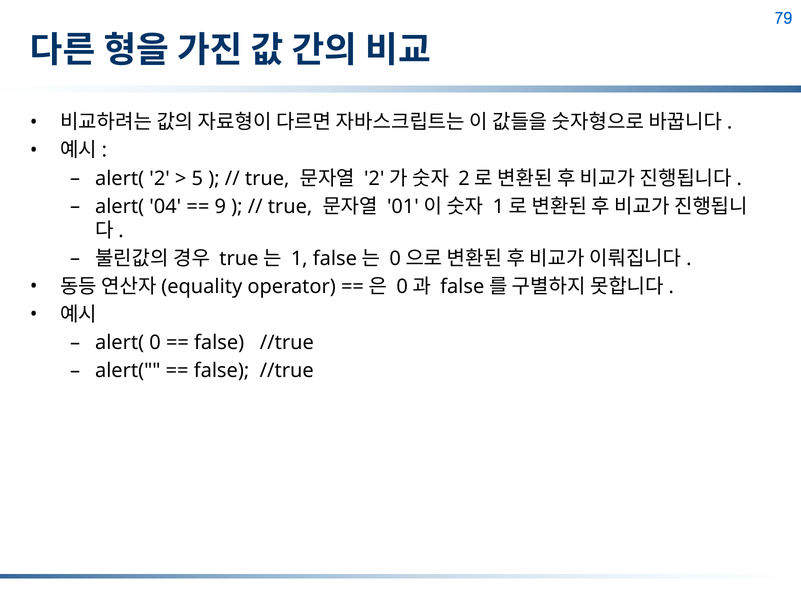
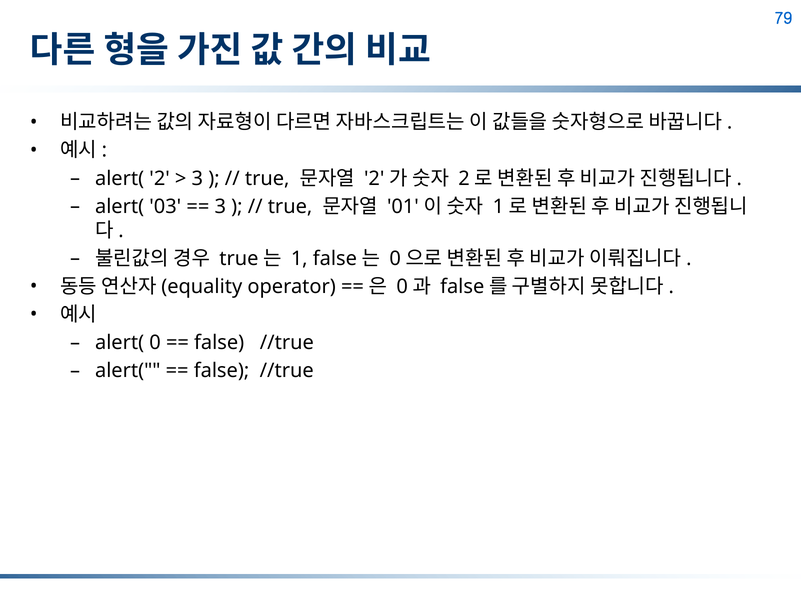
5: 5 -> 3 (197, 178)
04: 04 -> 03 (165, 206)
9: 9 -> 3 (220, 206)
